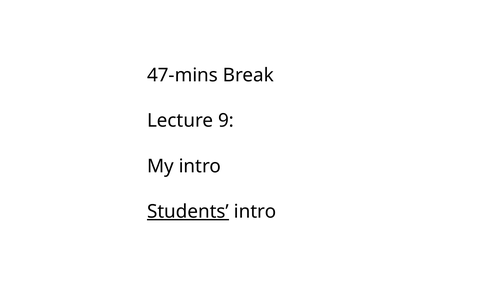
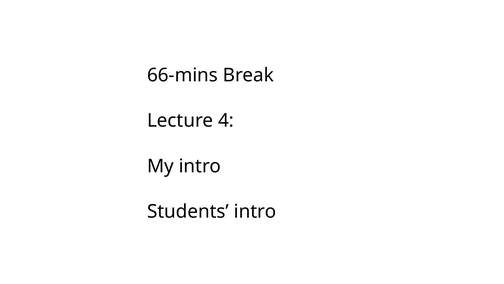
47-mins: 47-mins -> 66-mins (183, 75)
9: 9 -> 4 (226, 120)
Students underline: present -> none (188, 211)
